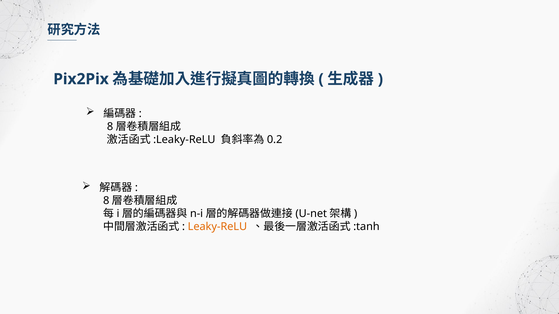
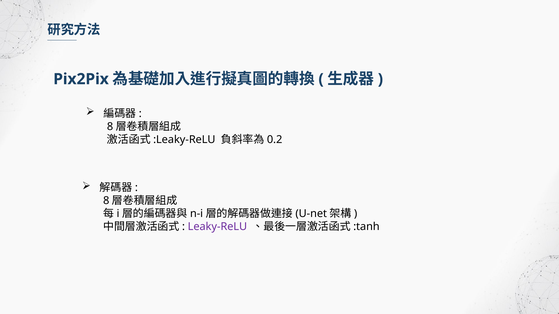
Leaky-ReLU colour: orange -> purple (217, 227)
